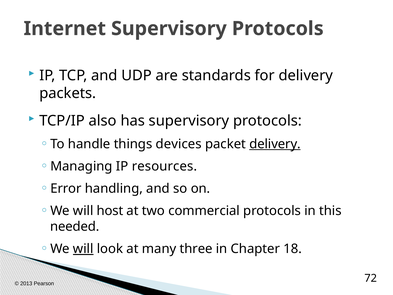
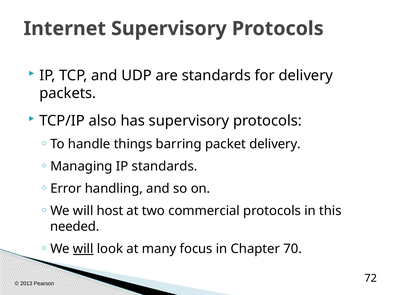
devices: devices -> barring (179, 144)
delivery underline: present -> none (275, 144)
IP resources: resources -> standards (165, 166)
three: three -> focus (196, 249)
18: 18 -> 70 (293, 249)
